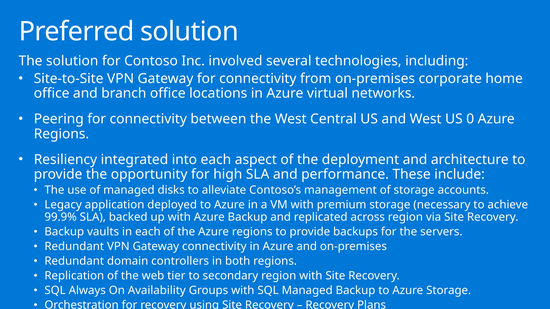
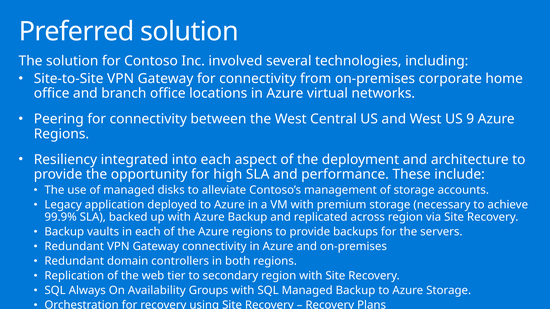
0: 0 -> 9 (470, 119)
